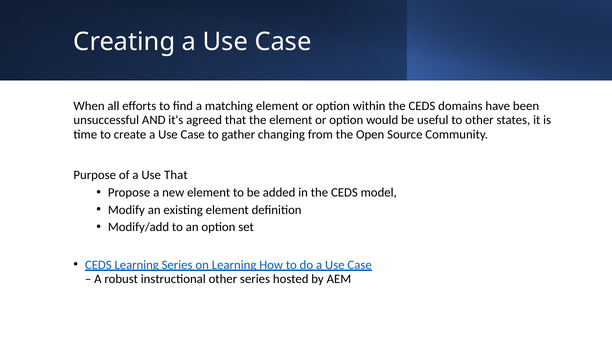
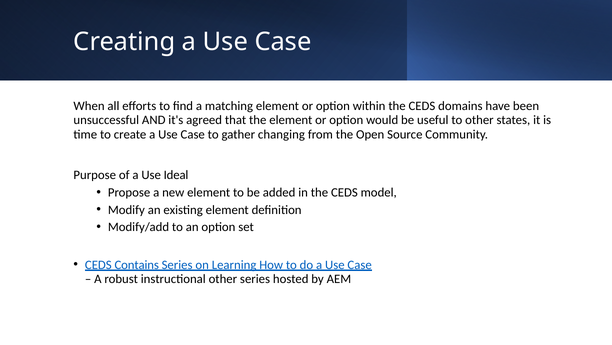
Use That: That -> Ideal (176, 175)
CEDS Learning: Learning -> Contains (137, 264)
